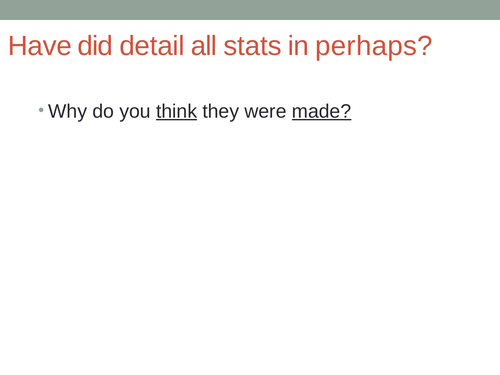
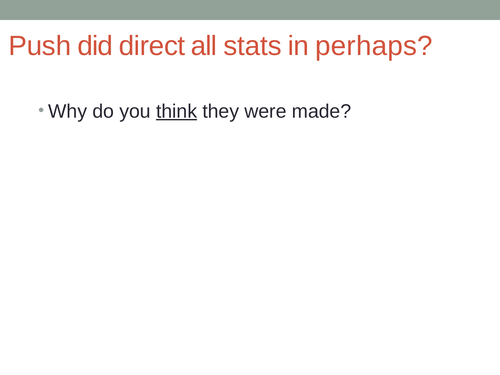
Have: Have -> Push (40, 46)
detail: detail -> direct (152, 46)
made underline: present -> none (322, 111)
